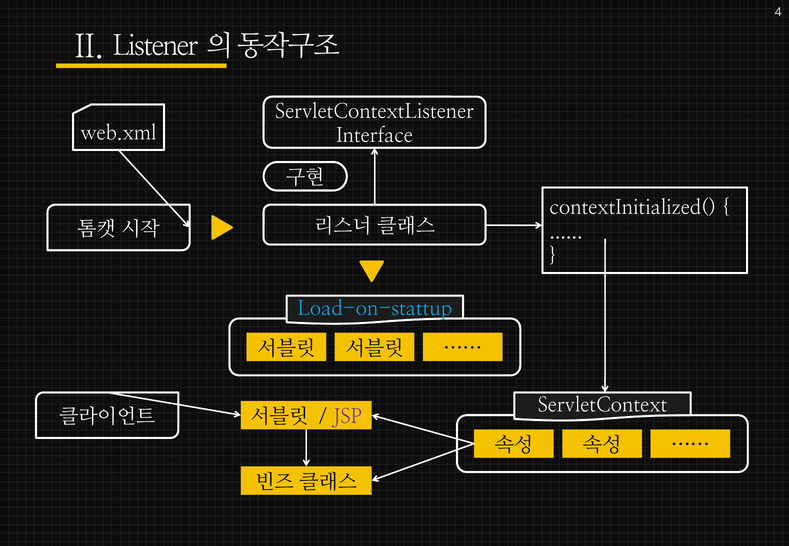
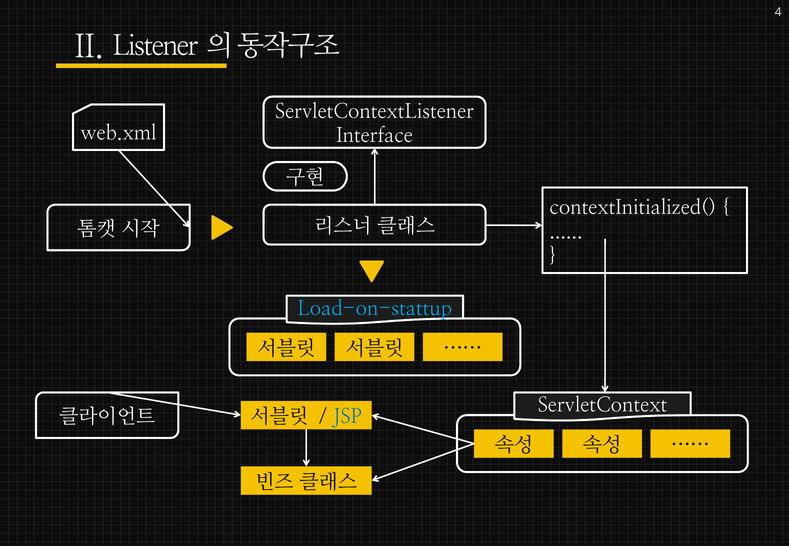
JSP colour: purple -> blue (347, 417)
